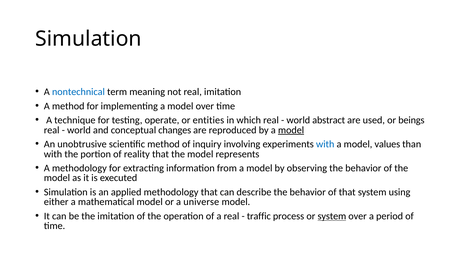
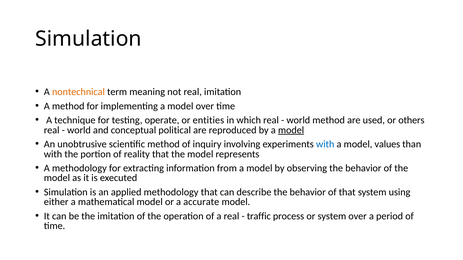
nontechnical colour: blue -> orange (78, 92)
world abstract: abstract -> method (329, 120)
beings: beings -> others (411, 120)
changes: changes -> political (175, 130)
universe: universe -> accurate (201, 202)
system underline: present -> none (332, 216)
